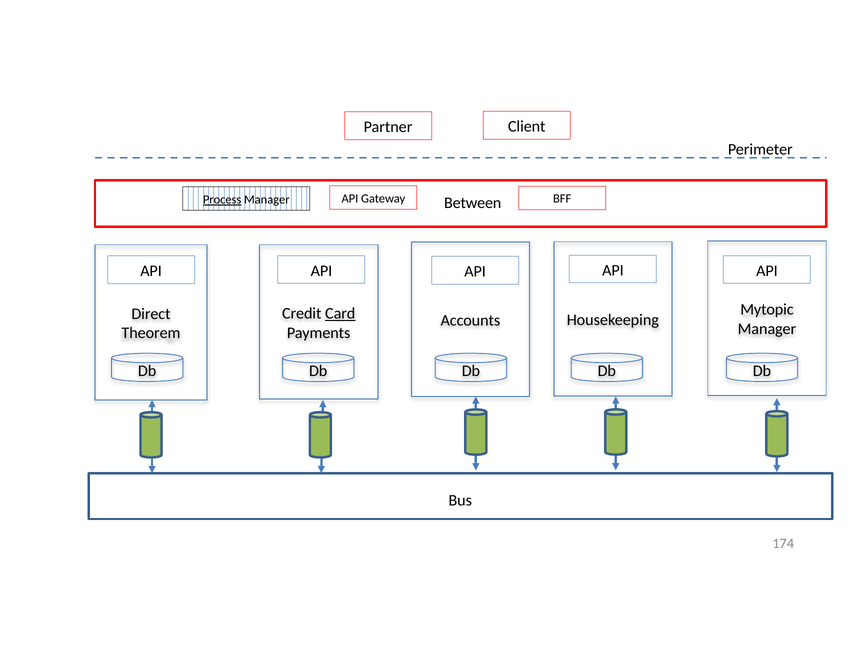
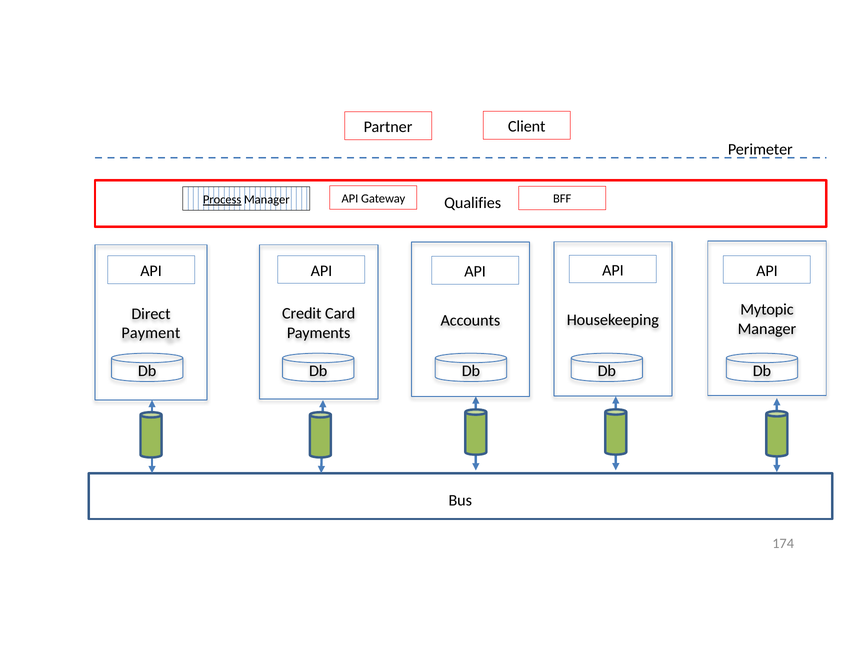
Between: Between -> Qualifies (473, 203)
Card underline: present -> none (340, 314)
Theorem: Theorem -> Payment (151, 333)
